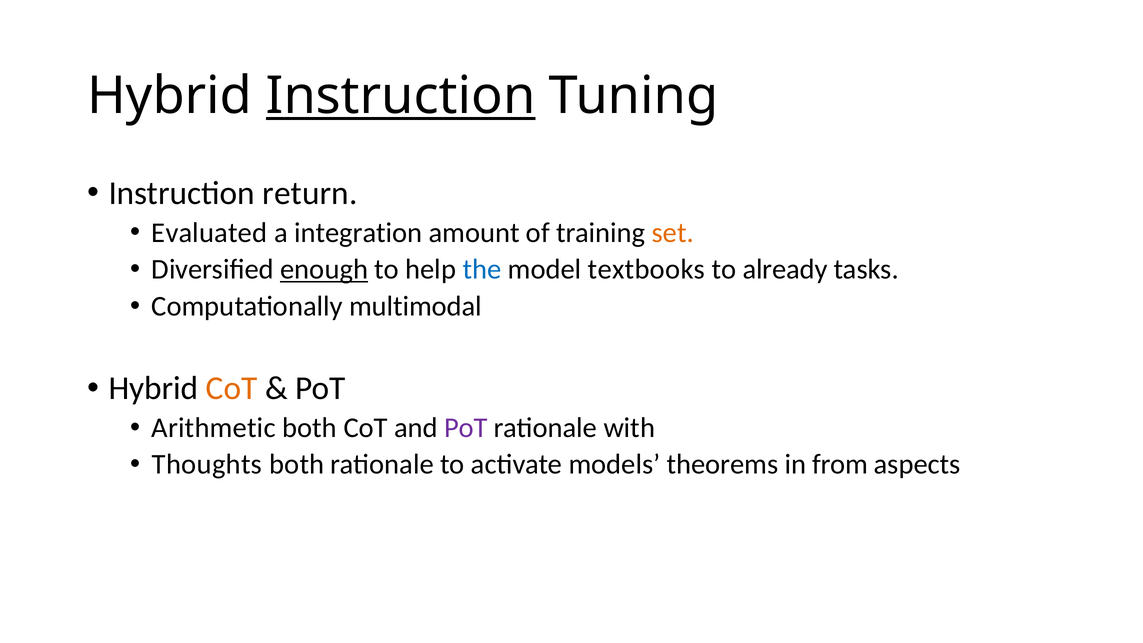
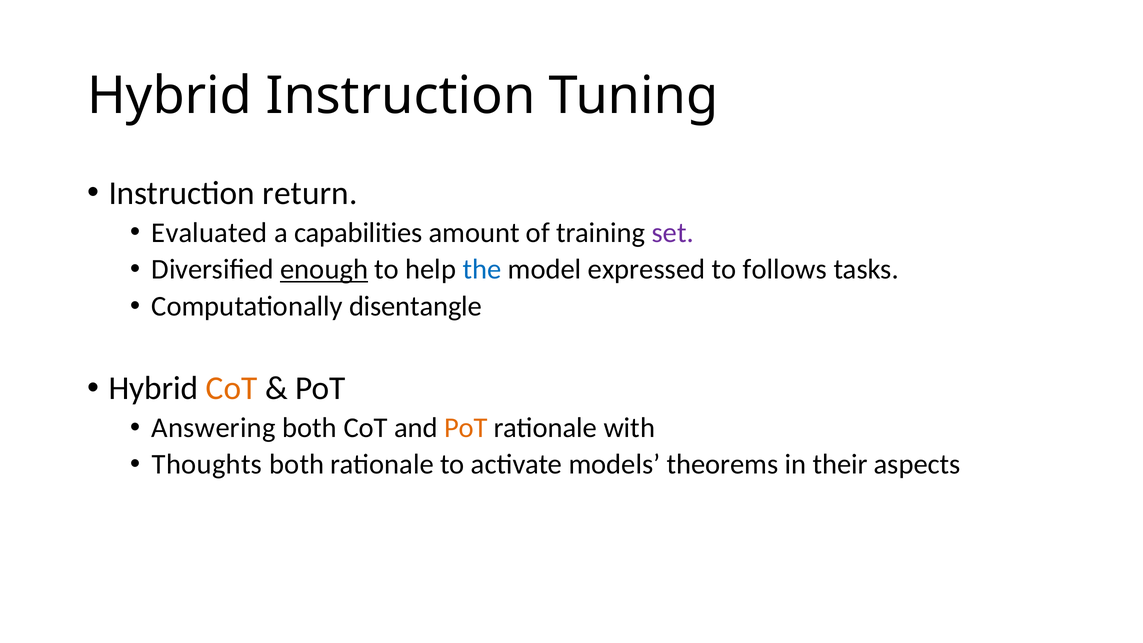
Instruction underline: present -> none (401, 96)
integration: integration -> capabilities (358, 233)
set colour: orange -> purple (673, 233)
textbooks: textbooks -> expressed (647, 269)
already: already -> follows (785, 269)
multimodal: multimodal -> disentangle (416, 306)
Arithmetic: Arithmetic -> Answering (214, 428)
PoT colour: purple -> orange (466, 428)
from: from -> their (840, 465)
